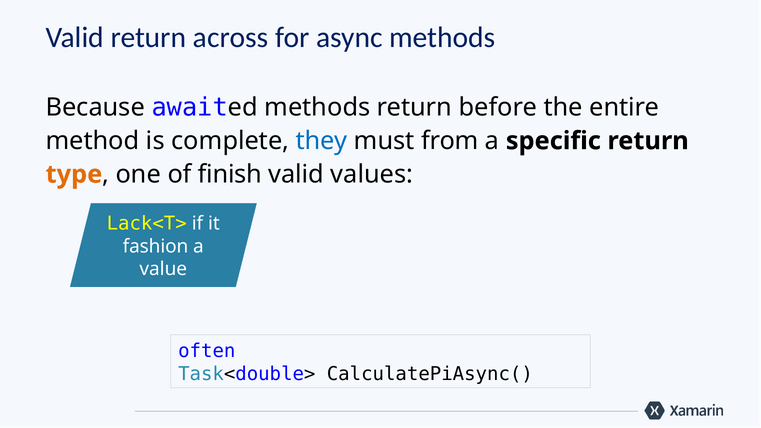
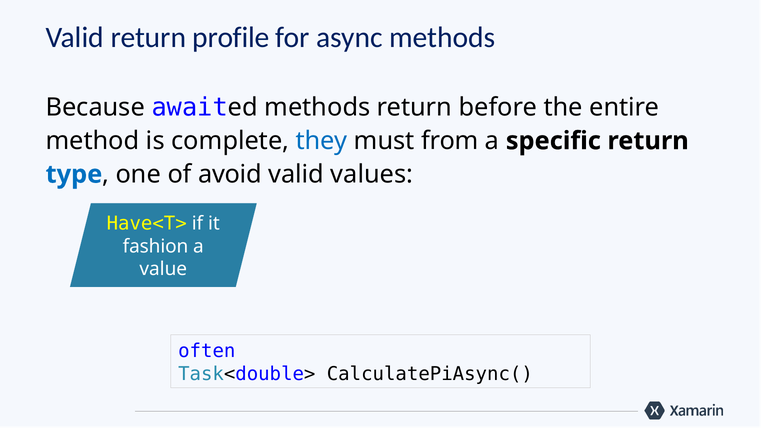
across: across -> profile (231, 37)
type colour: orange -> blue (74, 174)
finish: finish -> avoid (230, 174)
Lack<T>: Lack<T> -> Have<T> (147, 224)
